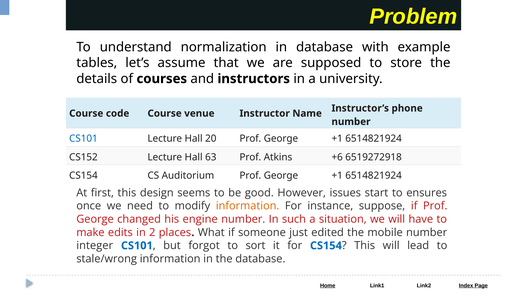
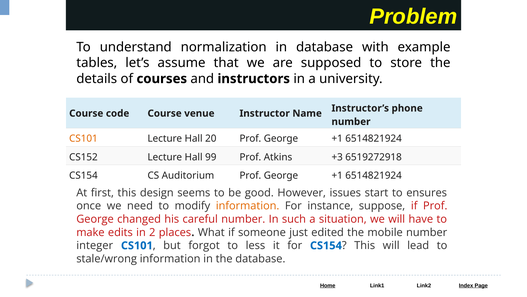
CS101 colour: blue -> orange (83, 138)
63: 63 -> 99 (211, 157)
+6: +6 -> +3 (337, 157)
engine: engine -> careful (200, 219)
sort: sort -> less (255, 245)
